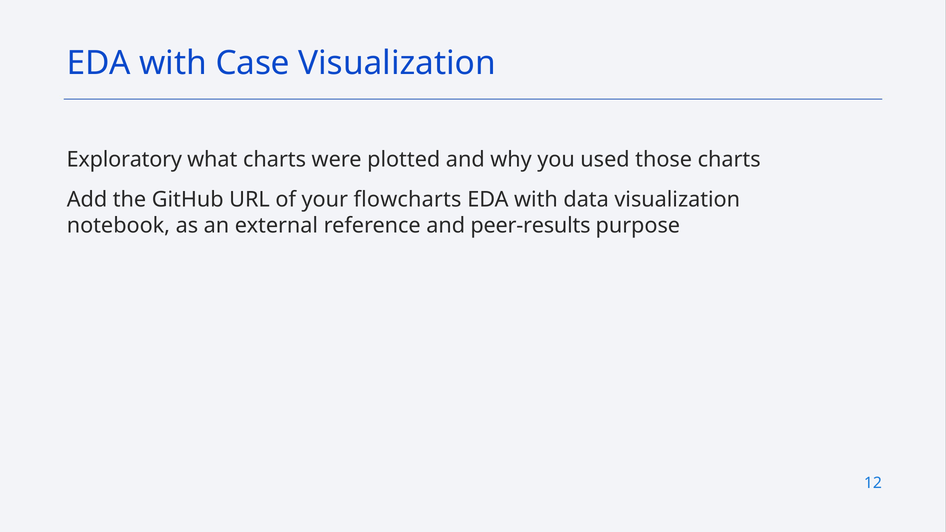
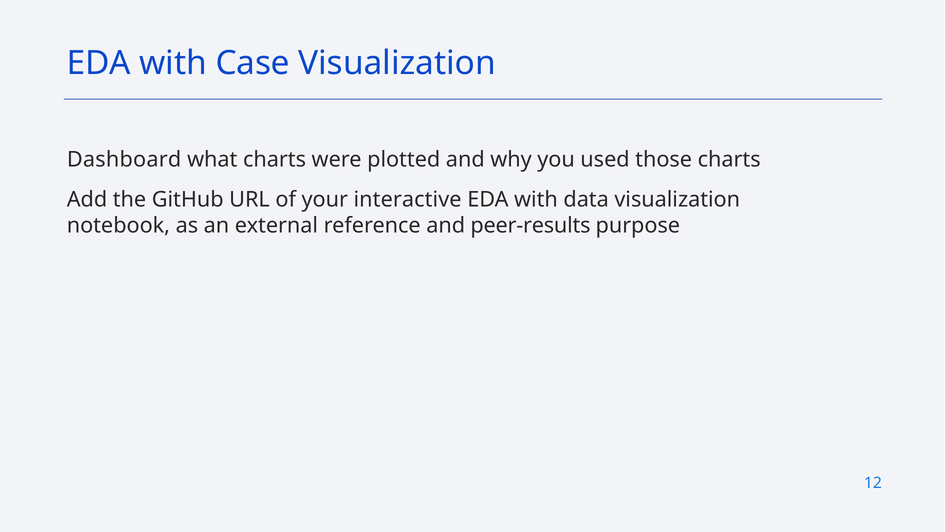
Exploratory: Exploratory -> Dashboard (124, 160)
flowcharts: flowcharts -> interactive (408, 200)
